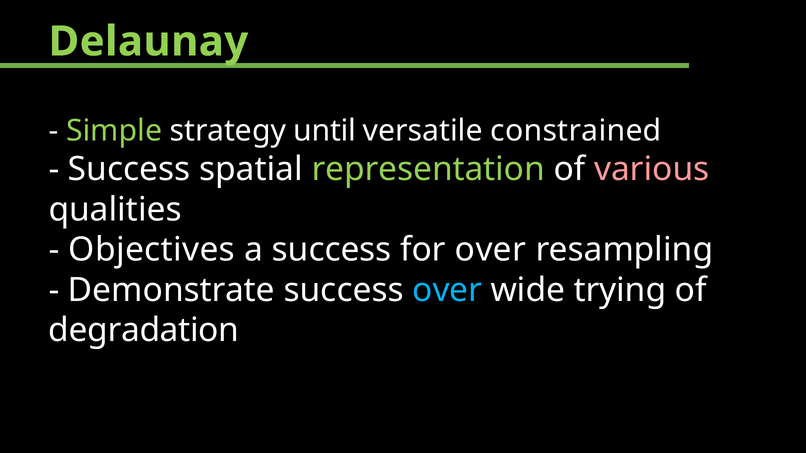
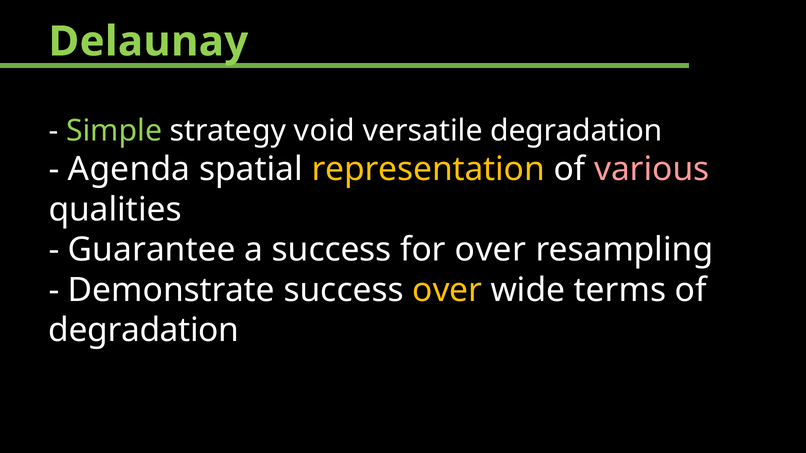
until: until -> void (324, 131)
versatile constrained: constrained -> degradation (576, 131)
Success: Success -> Agenda (129, 169)
representation colour: light green -> yellow (428, 169)
Objectives: Objectives -> Guarantee (152, 250)
over colour: light blue -> yellow (447, 290)
trying: trying -> terms (620, 290)
